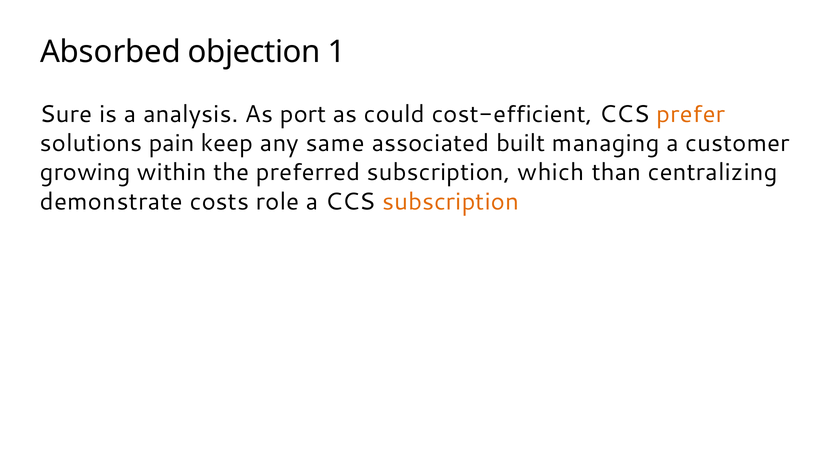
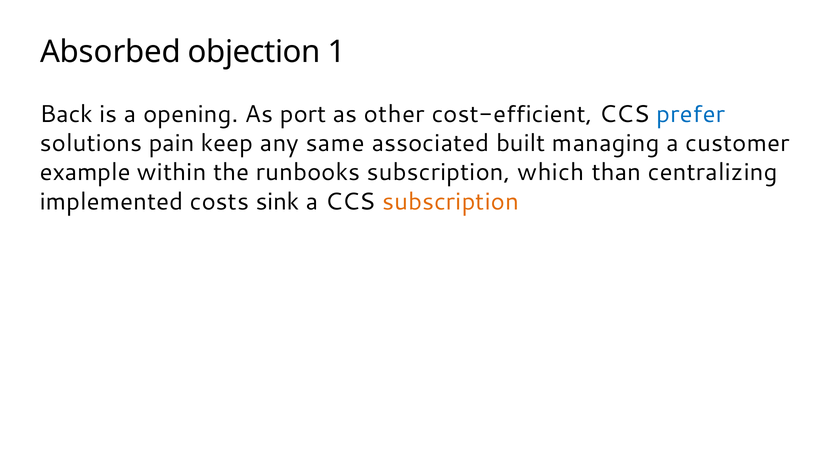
Sure: Sure -> Back (66, 114)
analysis: analysis -> opening (191, 114)
could: could -> other (394, 114)
prefer colour: orange -> blue (691, 114)
growing: growing -> example (85, 172)
preferred: preferred -> runbooks (308, 172)
demonstrate: demonstrate -> implemented (112, 202)
role: role -> sink (278, 202)
